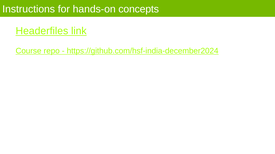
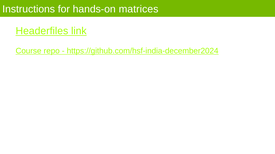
concepts: concepts -> matrices (139, 9)
